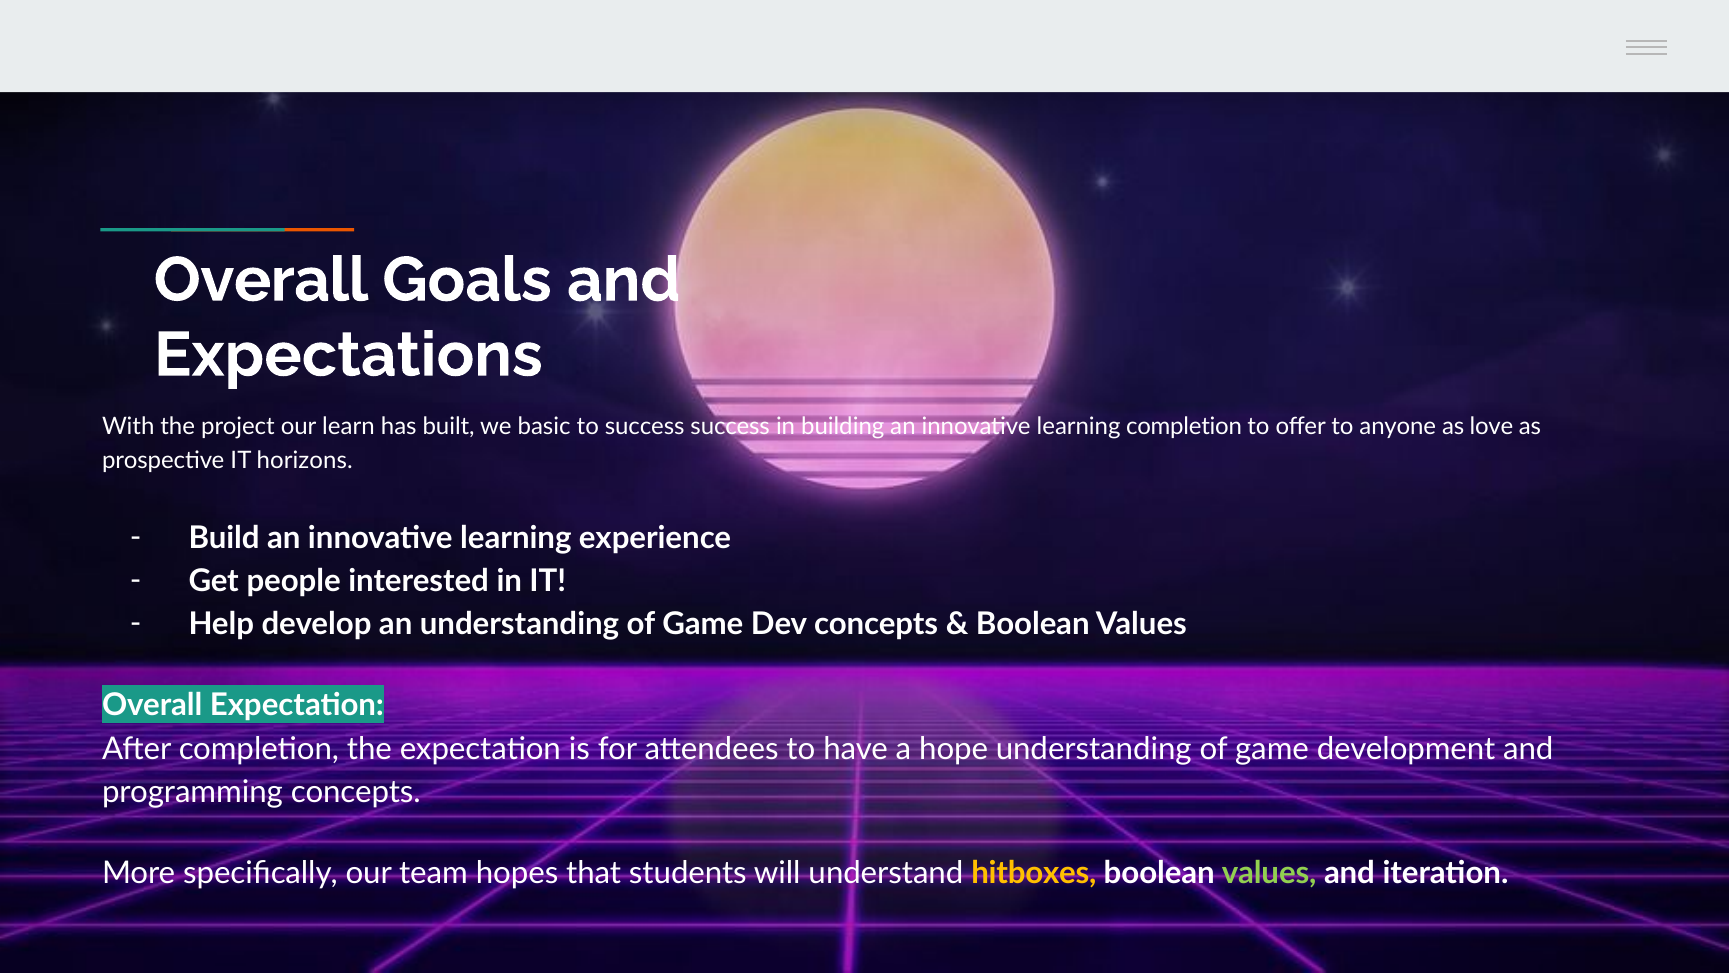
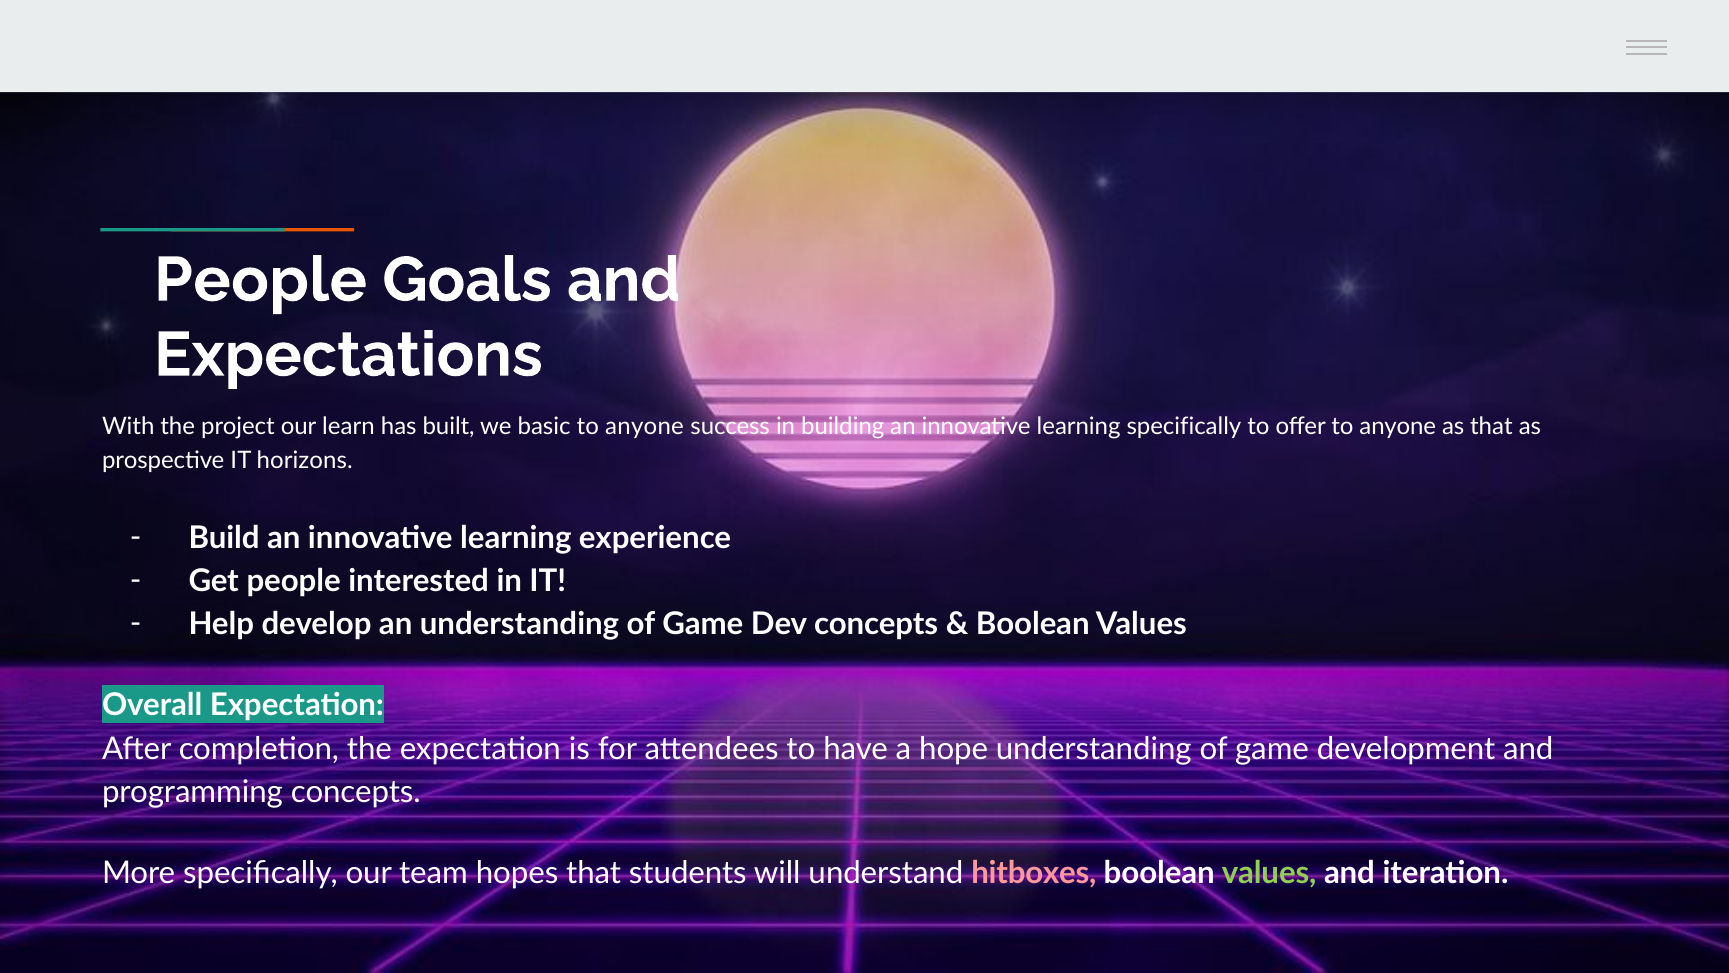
Overall: Overall -> People (260, 280)
success: success -> anyone (645, 427)
learning completion: completion -> specifically (1184, 427)
as love: love -> that (1491, 427)
hitboxes colour: yellow -> pink (1034, 873)
